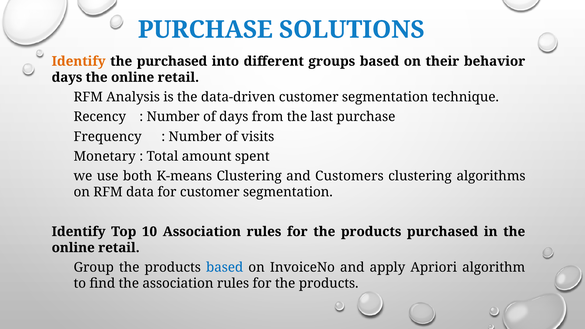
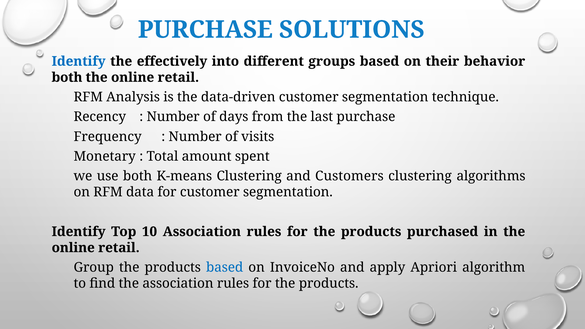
Identify colour: orange -> blue (79, 61)
the purchased: purchased -> effectively (172, 61)
days: days -> both (67, 77)
